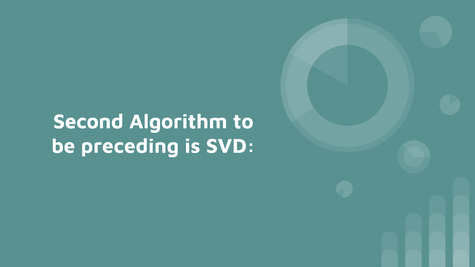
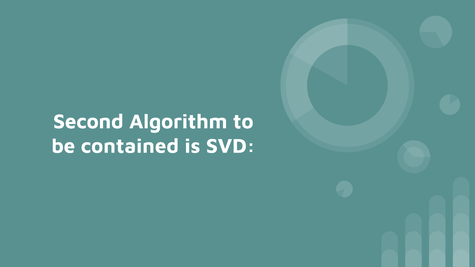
preceding: preceding -> contained (130, 146)
